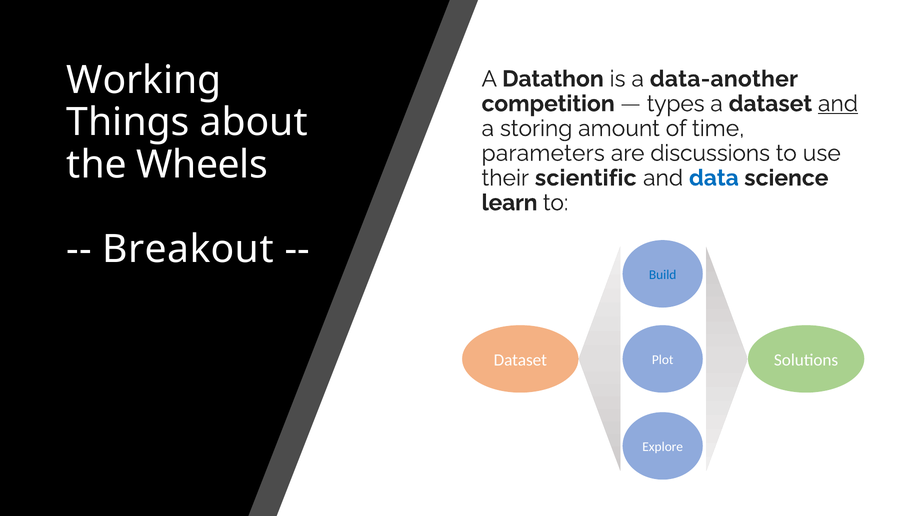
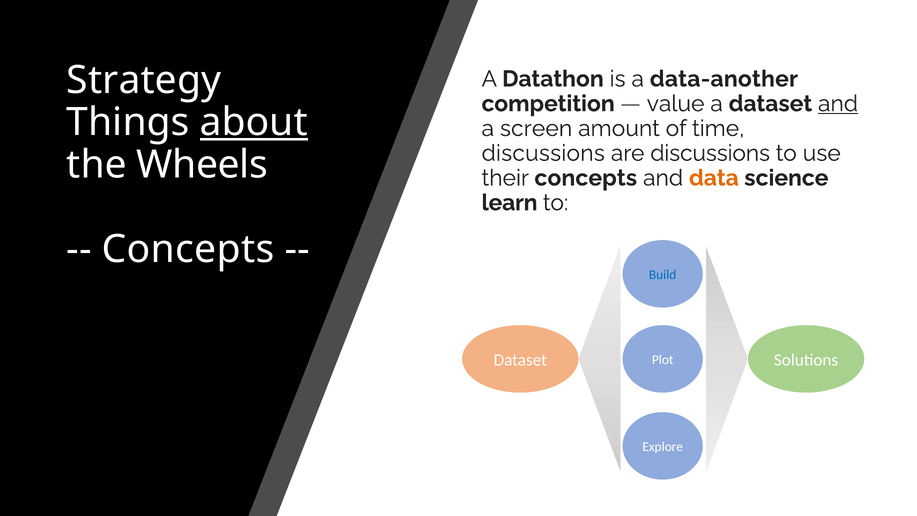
Working: Working -> Strategy (144, 80)
types: types -> value (676, 104)
about underline: none -> present (254, 122)
storing: storing -> screen (536, 128)
parameters: parameters -> discussions (543, 153)
their scientific: scientific -> concepts (586, 178)
data colour: blue -> orange (714, 178)
Breakout: Breakout -> Concepts (188, 249)
